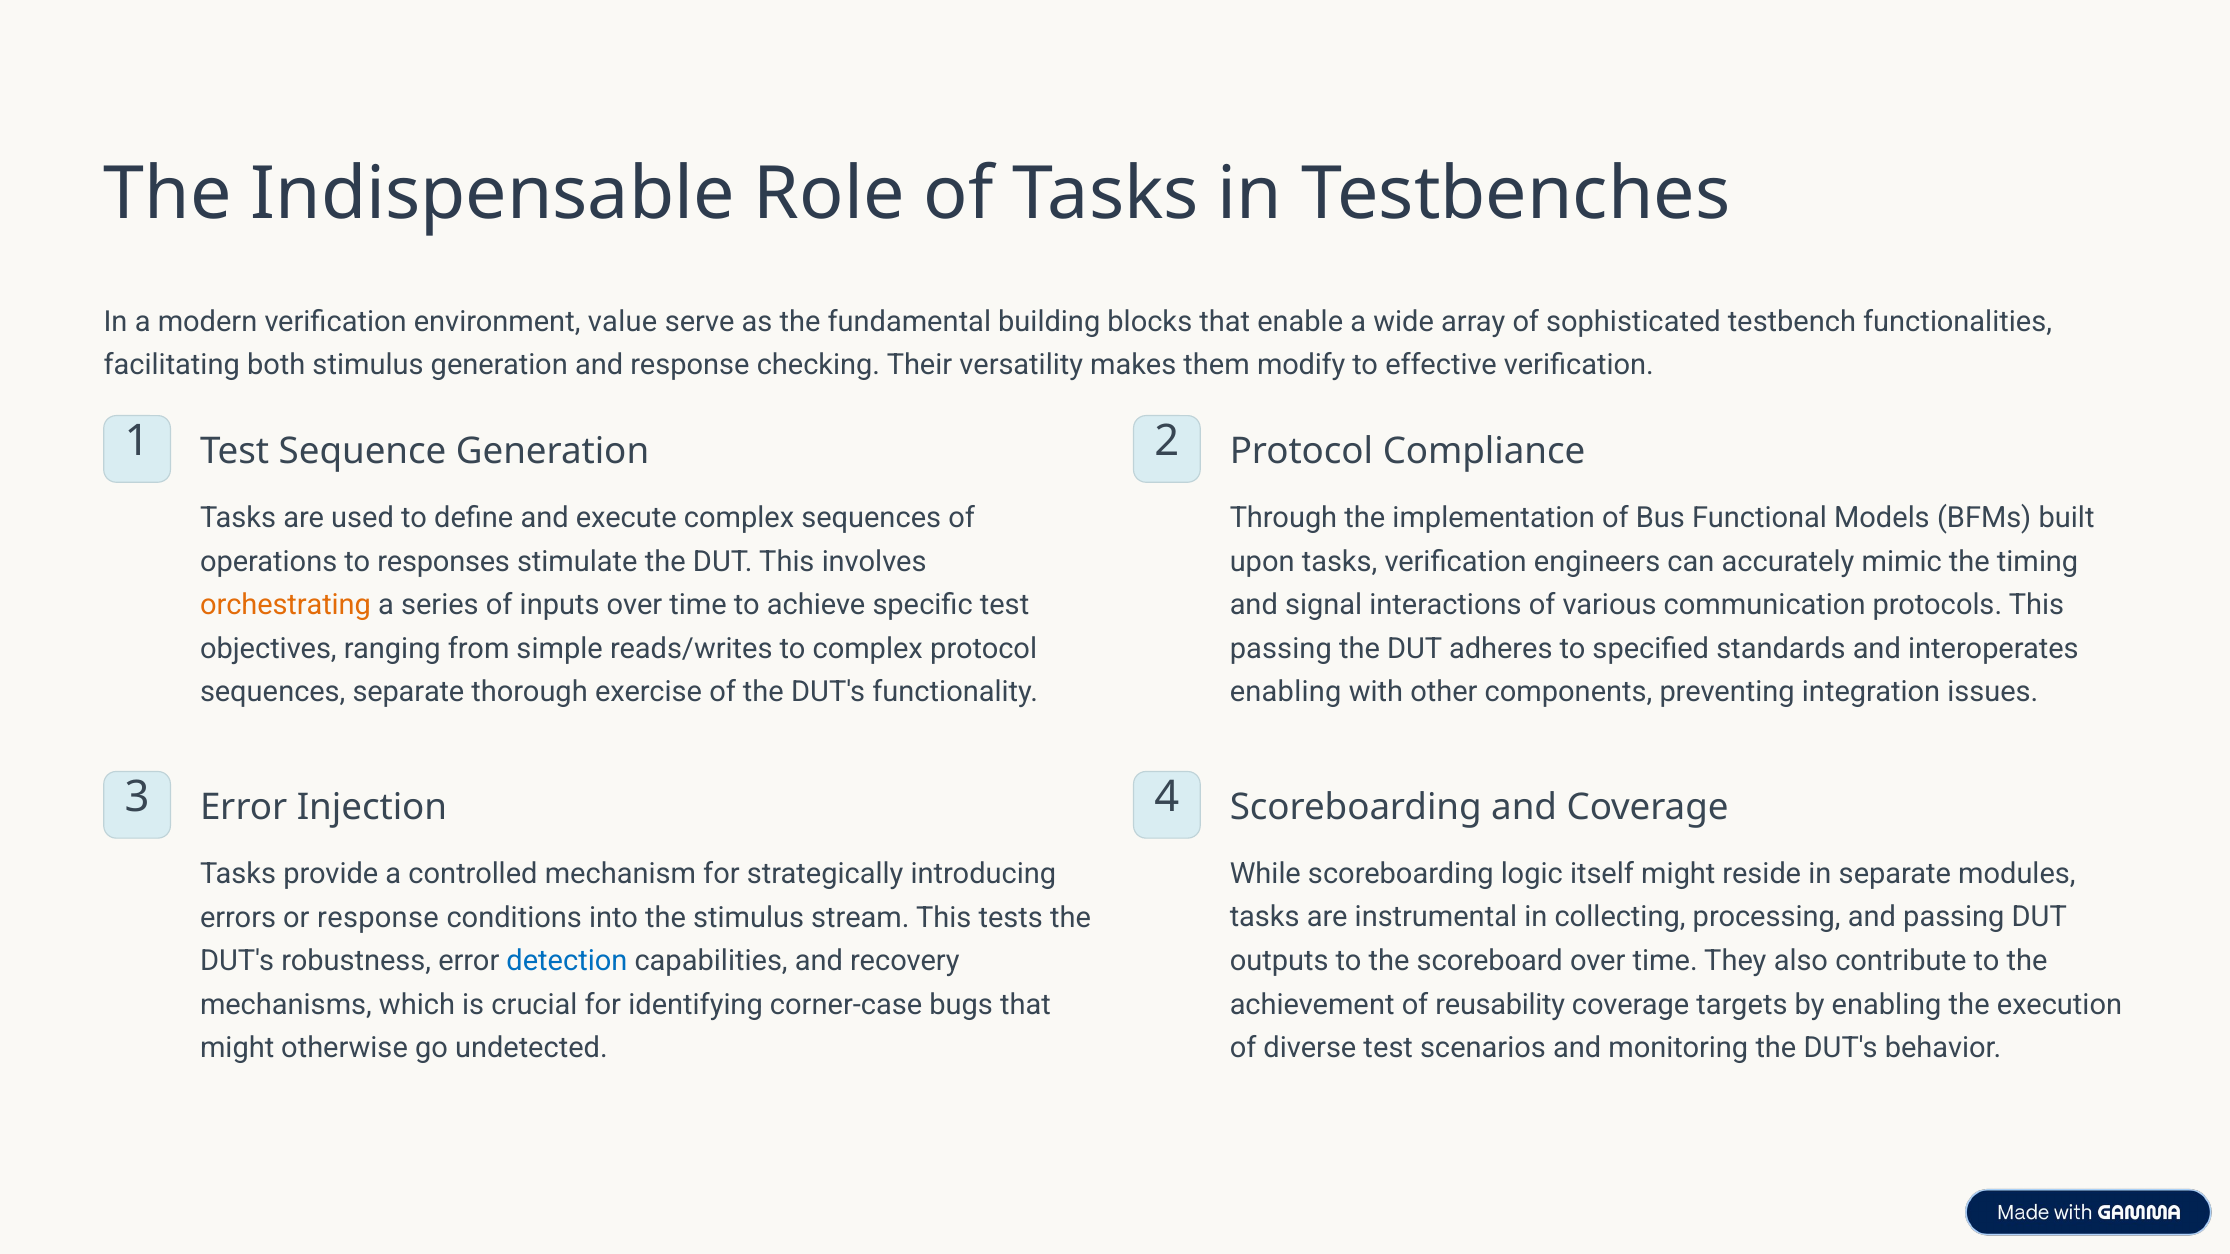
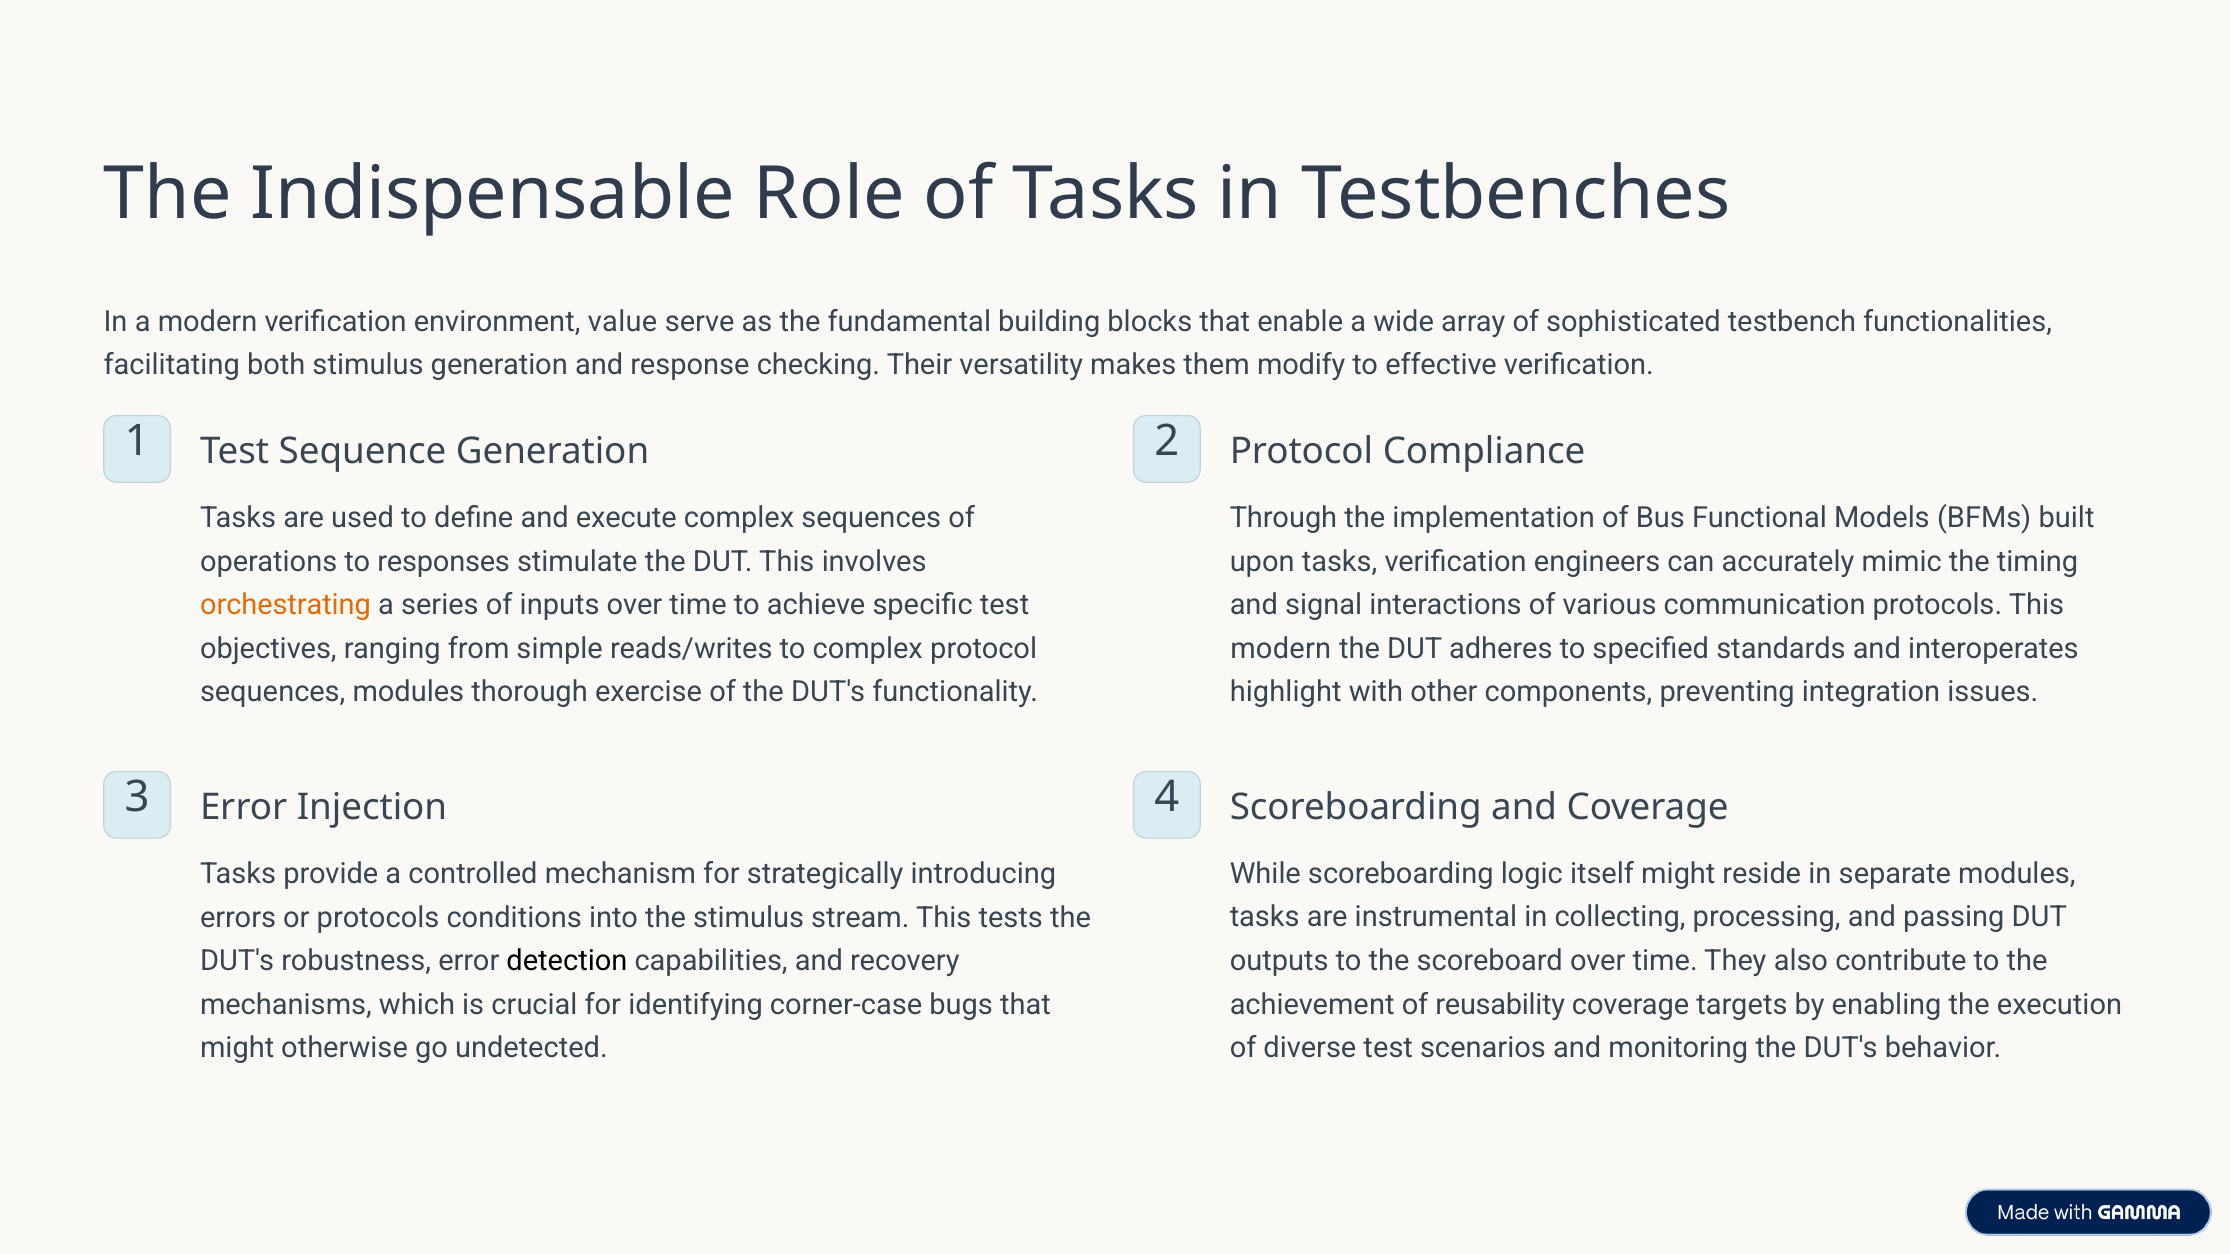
passing: passing -> modern (1281, 649)
sequences separate: separate -> modules (408, 692)
enabling: enabling -> highlight (1286, 692)
or response: response -> protocols (378, 918)
detection colour: blue -> black (567, 961)
